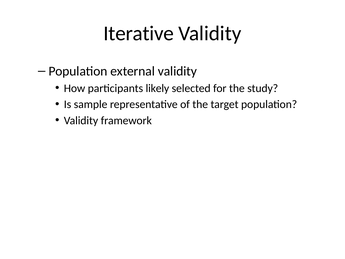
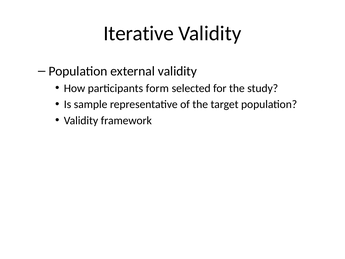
likely: likely -> form (157, 88)
